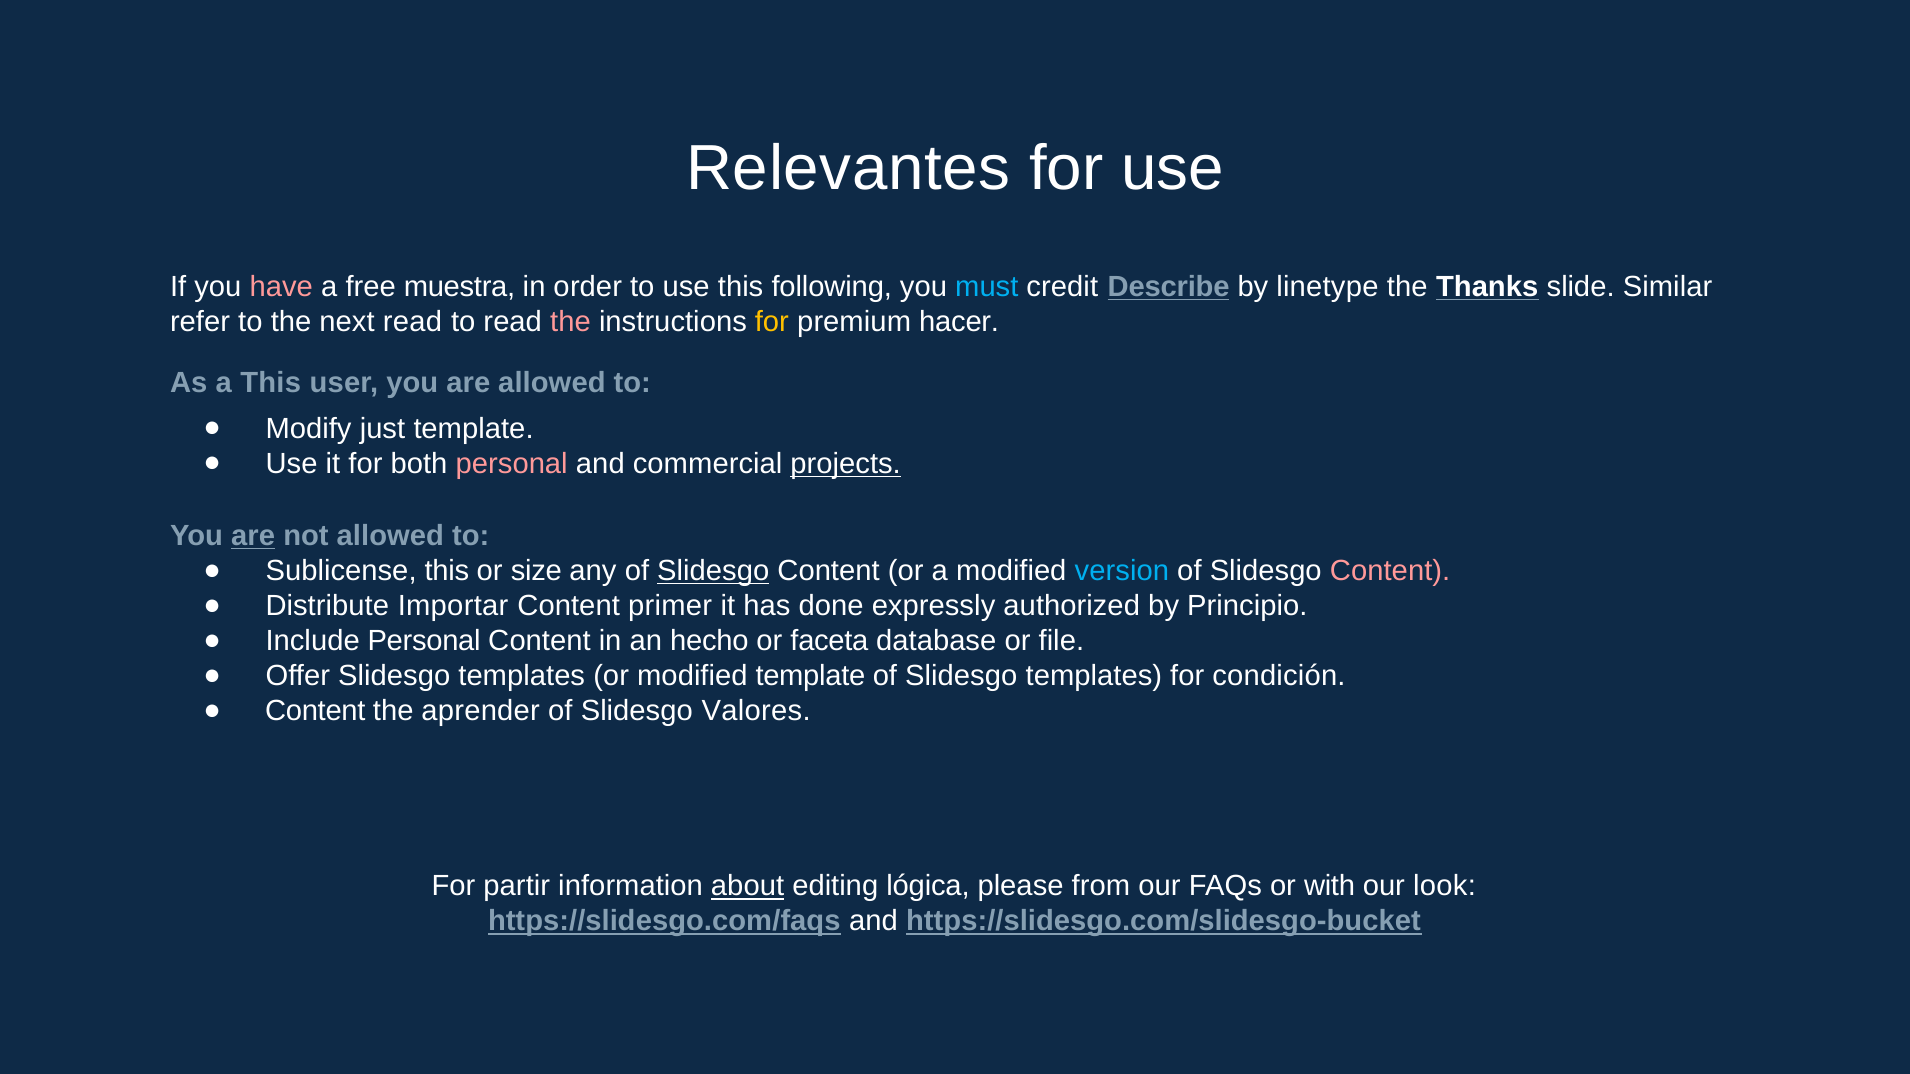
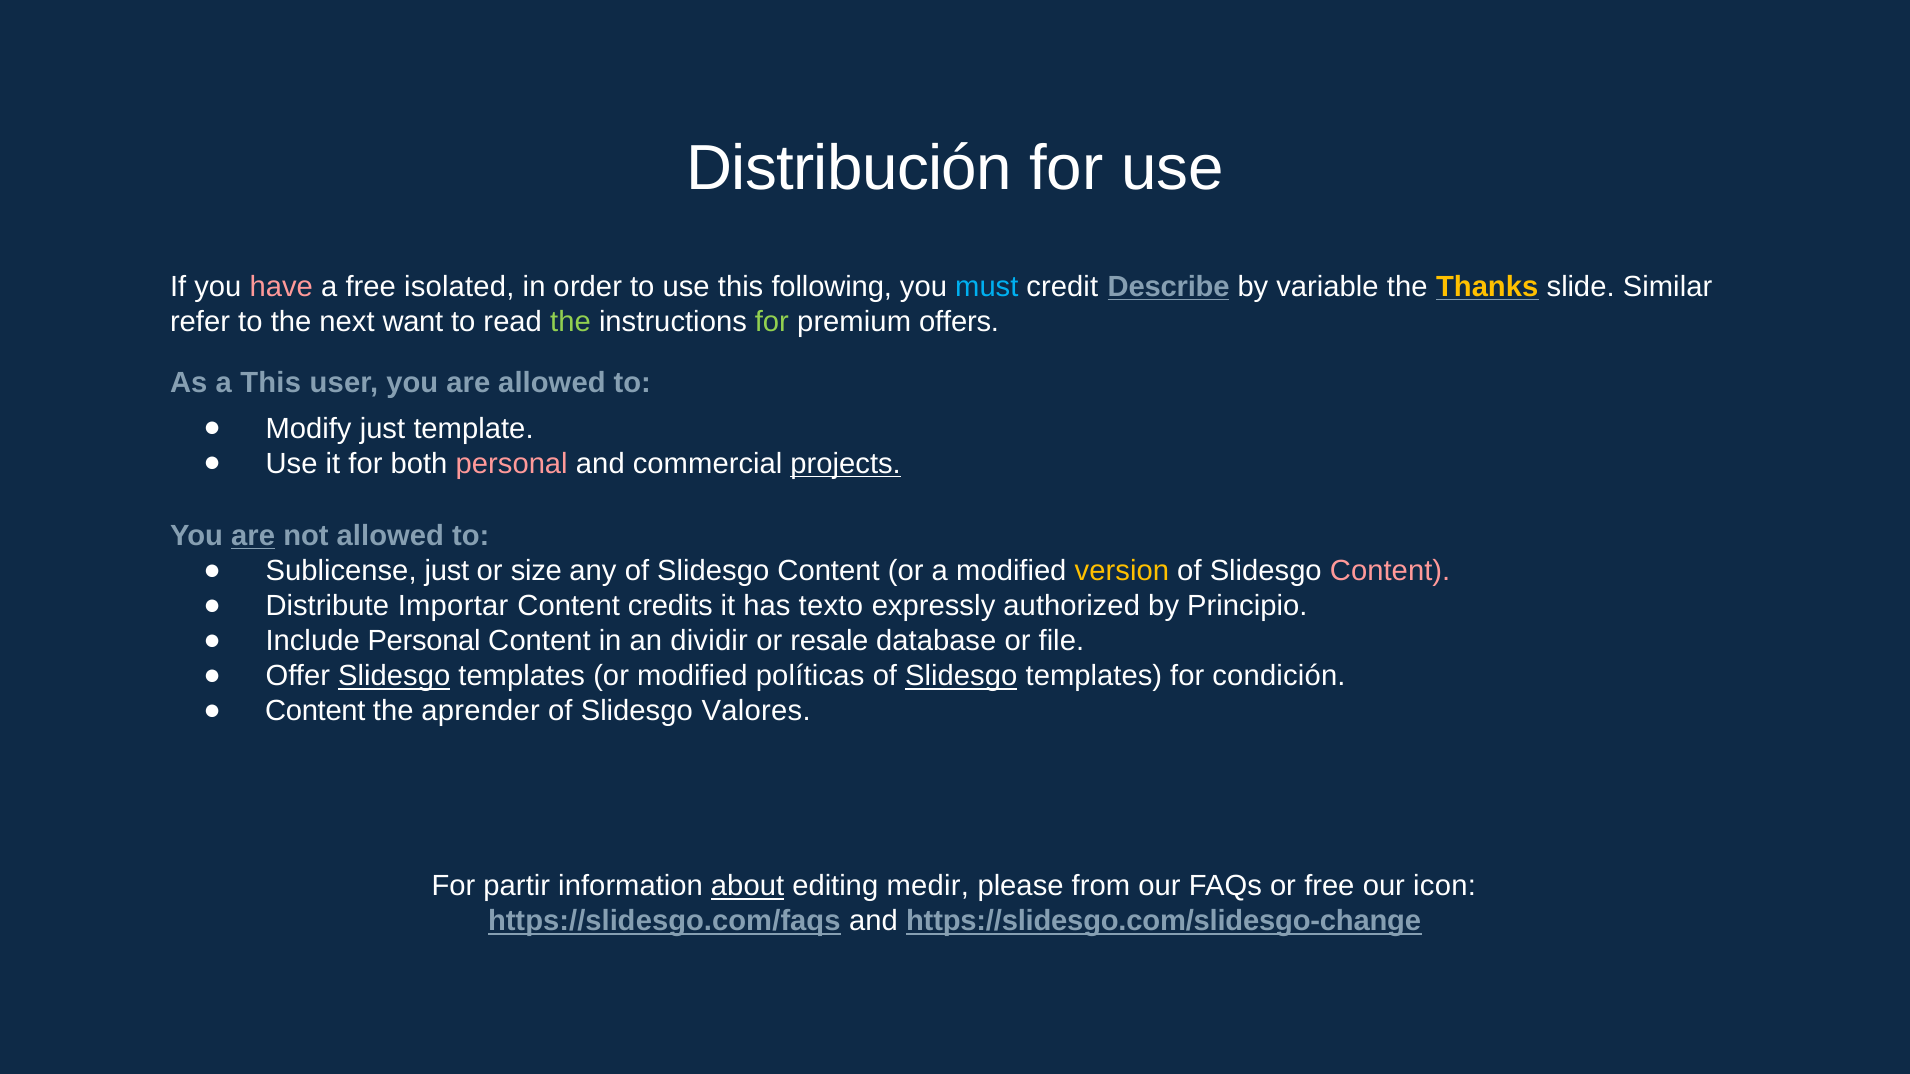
Relevantes: Relevantes -> Distribución (849, 169)
muestra: muestra -> isolated (459, 287)
linetype: linetype -> variable (1327, 287)
Thanks colour: white -> yellow (1487, 287)
next read: read -> want (413, 322)
the colour: pink -> light green (570, 322)
for colour: yellow -> light green (772, 322)
hacer: hacer -> offers (959, 322)
Sublicense this: this -> just (447, 571)
Slidesgo underline: present -> none (713, 571)
version colour: light blue -> yellow (1122, 571)
primer: primer -> credits (670, 606)
done: done -> texto (831, 606)
hecho: hecho -> dividir (709, 641)
faceta: faceta -> resale (829, 641)
Slidesgo underline: none -> present (394, 676)
modified template: template -> políticas (810, 676)
Slidesgo underline: none -> present (961, 676)
lógica: lógica -> medir (928, 887)
or with: with -> free (1329, 887)
look: look -> icon (1445, 887)
https://slidesgo.com/slidesgo-bucket: https://slidesgo.com/slidesgo-bucket -> https://slidesgo.com/slidesgo-change (1164, 922)
